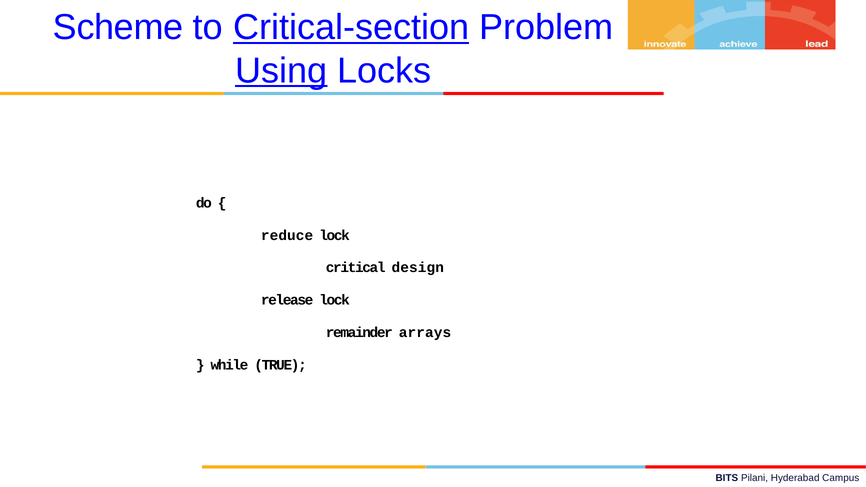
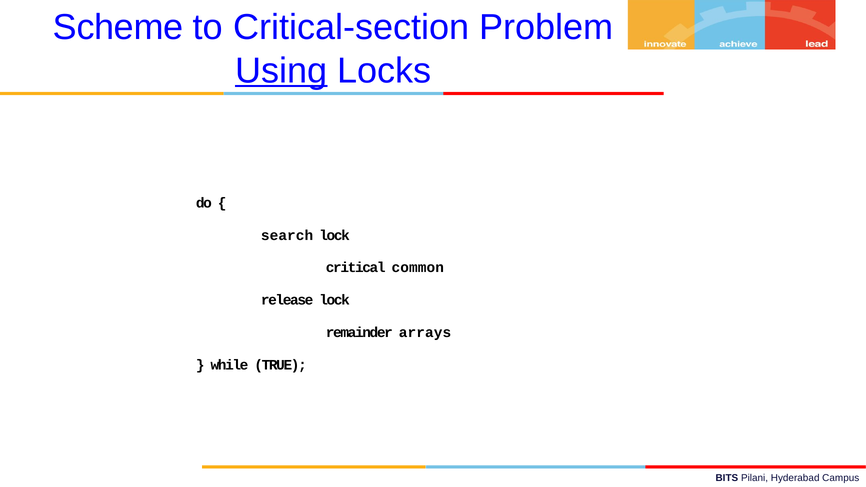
Critical-section underline: present -> none (351, 27)
reduce: reduce -> search (287, 235)
design: design -> common (418, 268)
